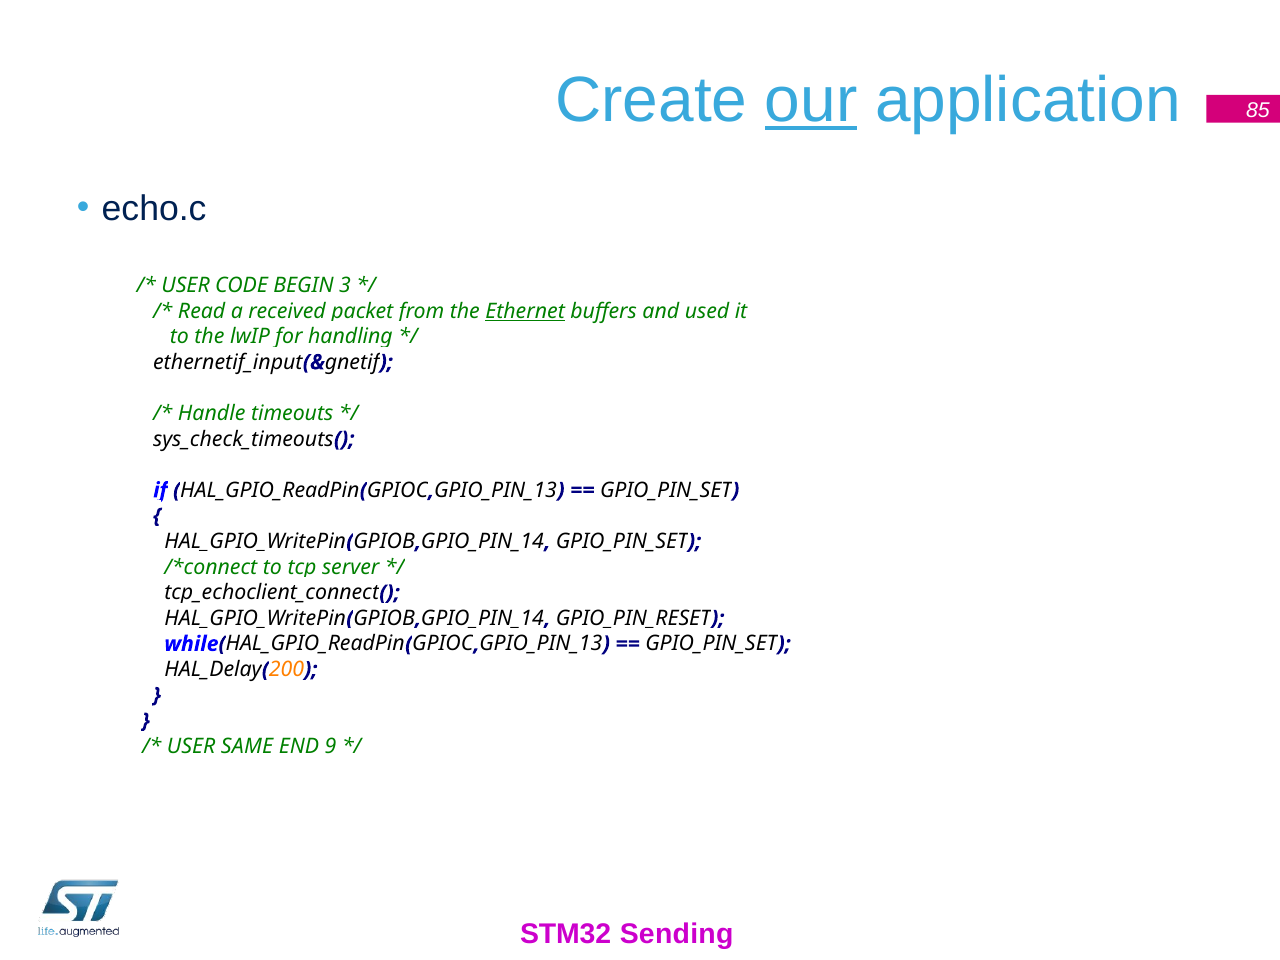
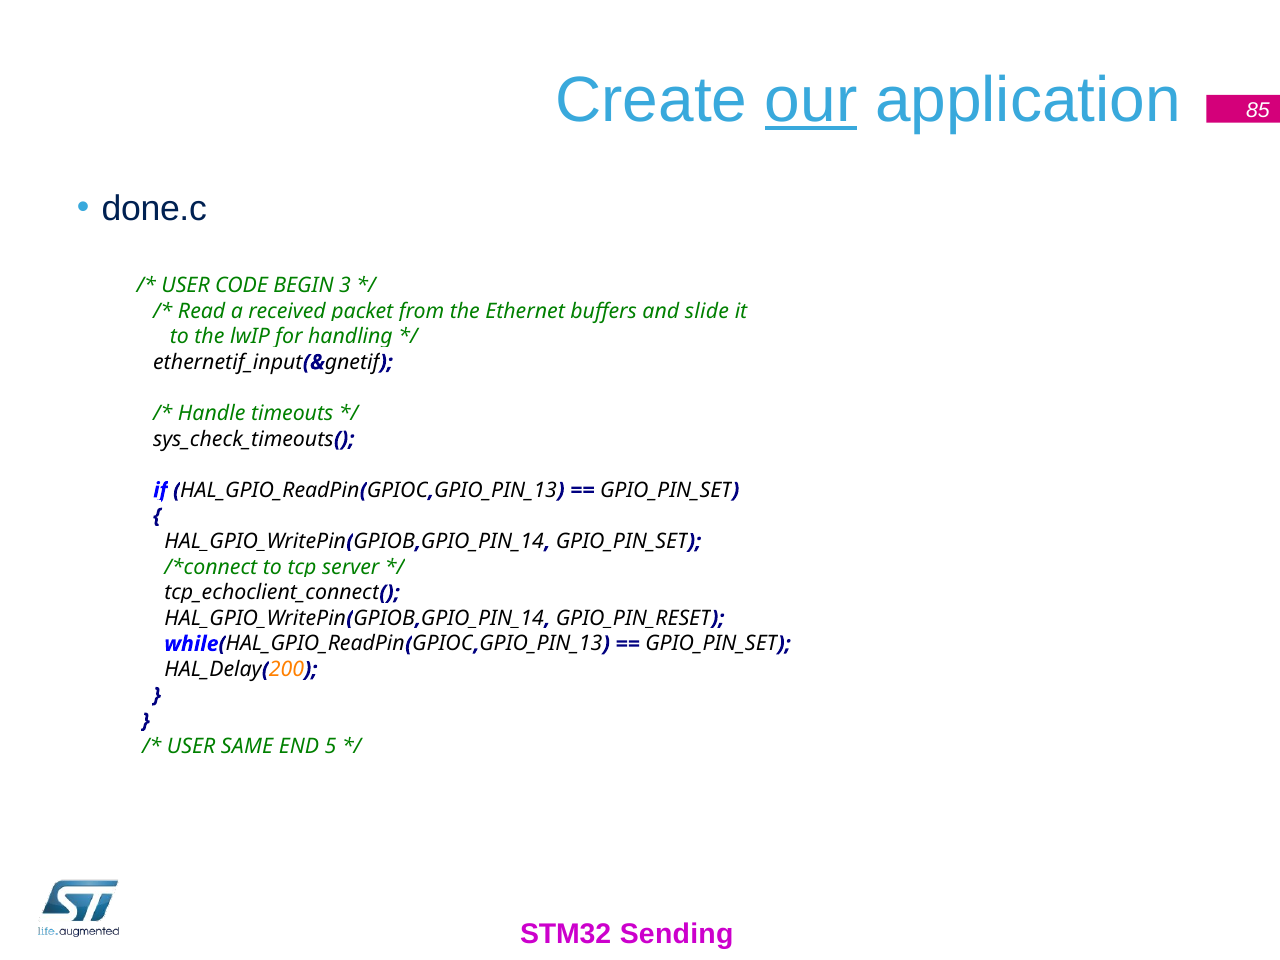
echo.c: echo.c -> done.c (154, 209)
Ethernet underline: present -> none (525, 311)
used: used -> slide (707, 311)
9: 9 -> 5 (331, 746)
